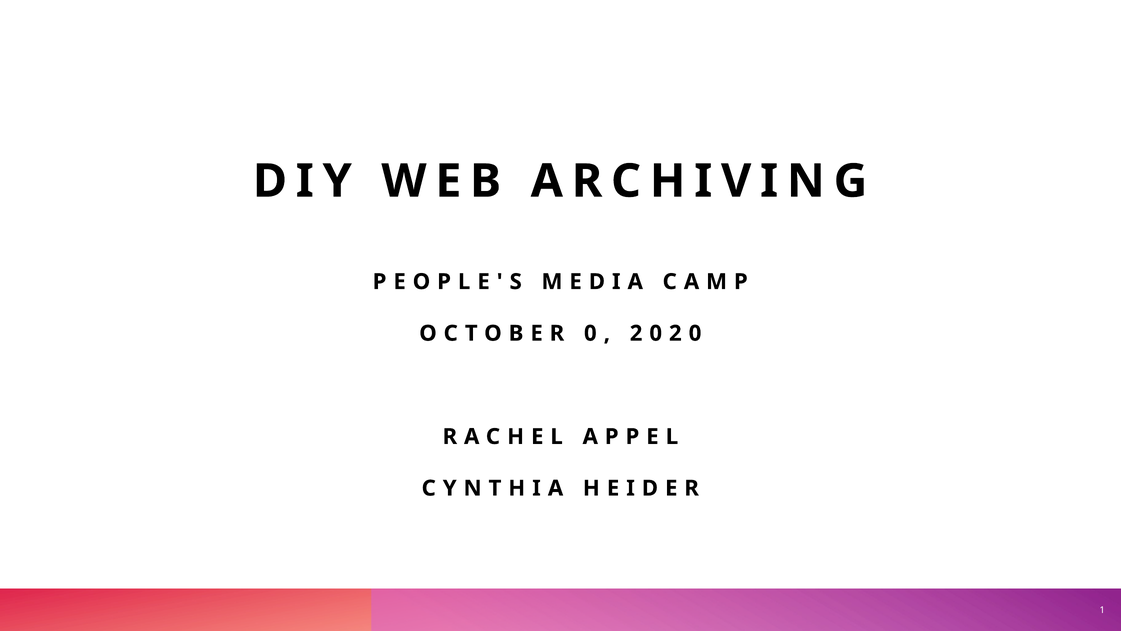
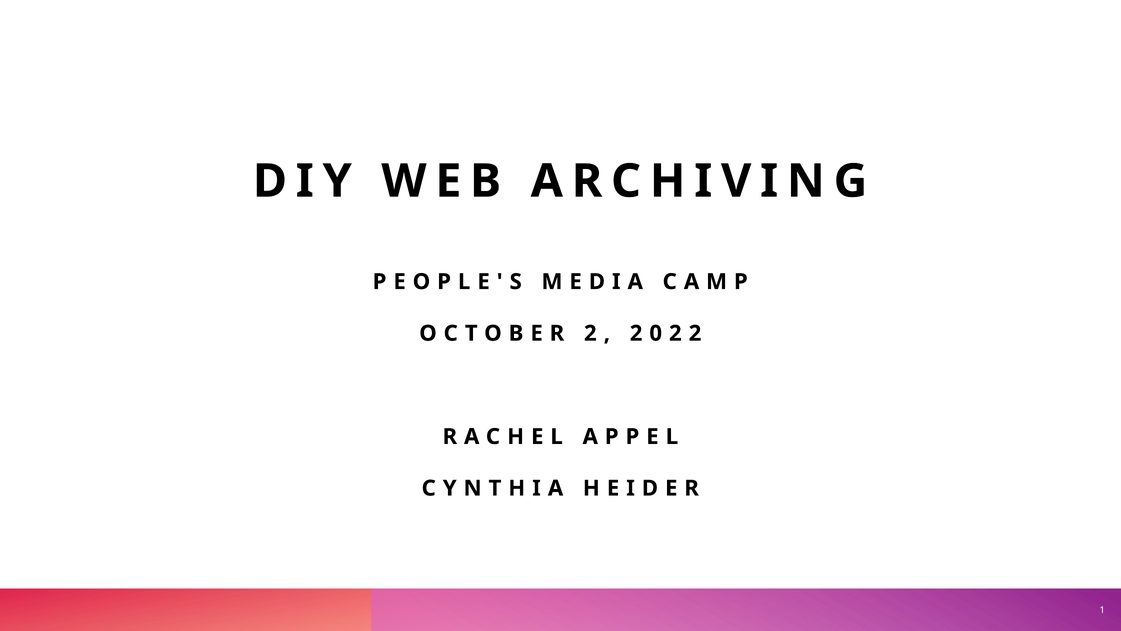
0: 0 -> 2 (590, 333)
0: 0 -> 2 (695, 333)
